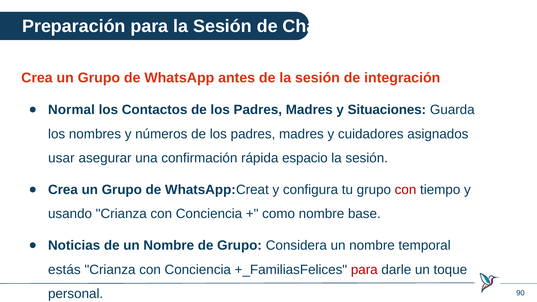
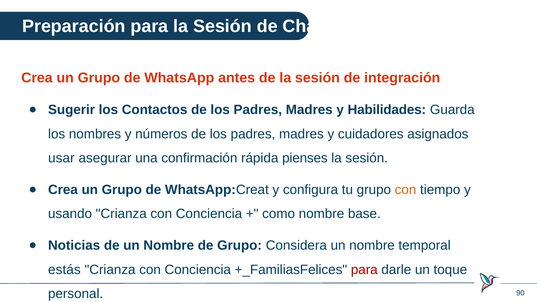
Normal: Normal -> Sugerir (72, 110)
Situaciones: Situaciones -> Habilidades (387, 110)
espacio: espacio -> pienses (305, 158)
con colour: red -> orange (406, 190)
